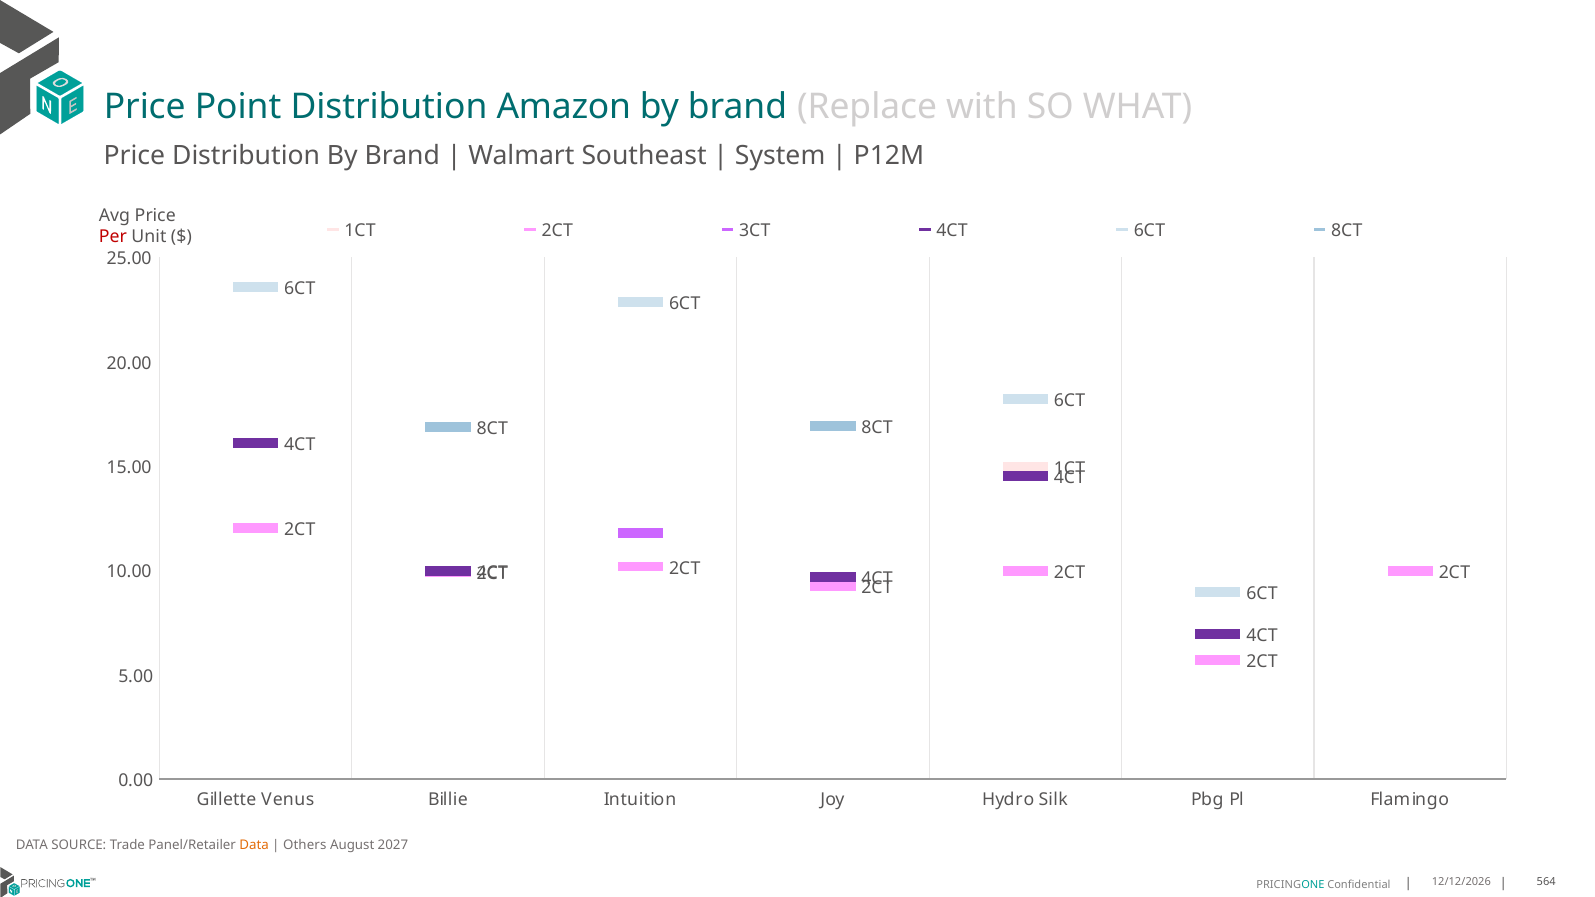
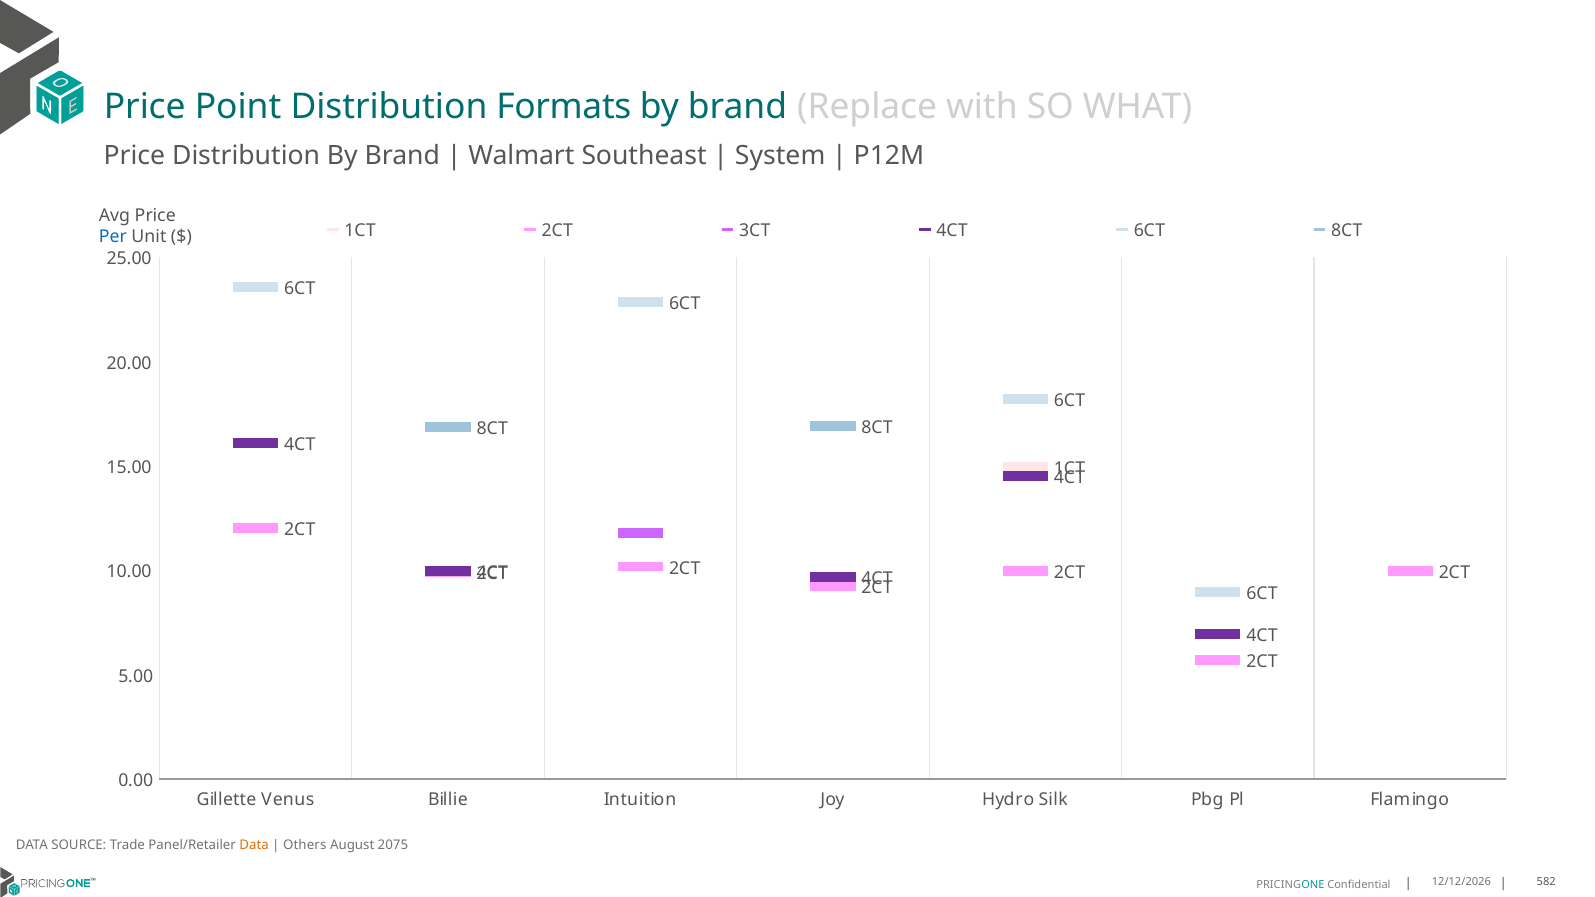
Amazon: Amazon -> Formats (564, 107)
Per colour: red -> blue (113, 237)
2027: 2027 -> 2075 (393, 845)
564: 564 -> 582 (1546, 882)
